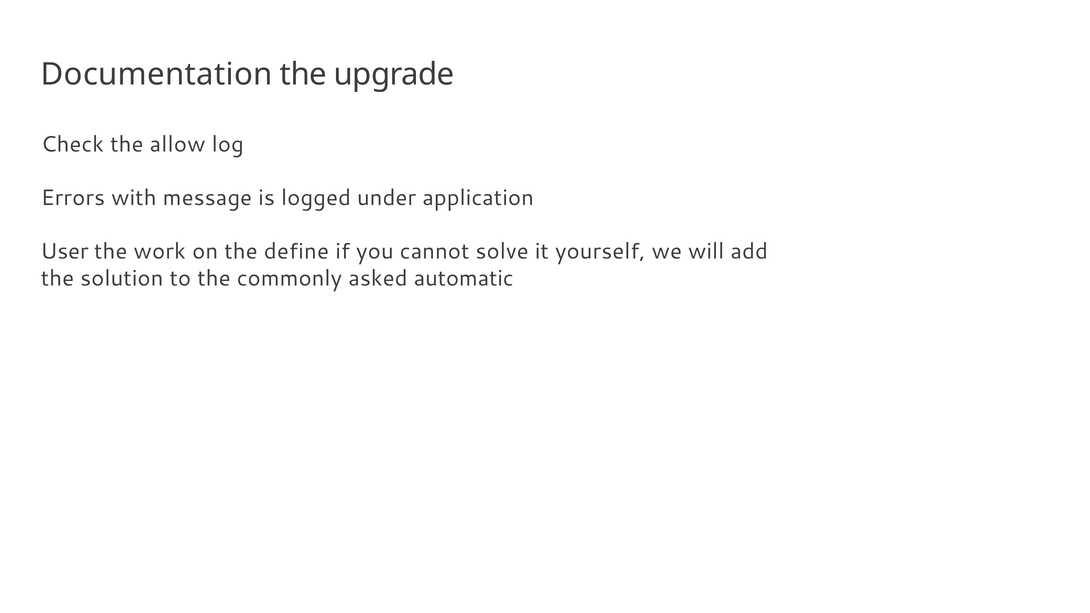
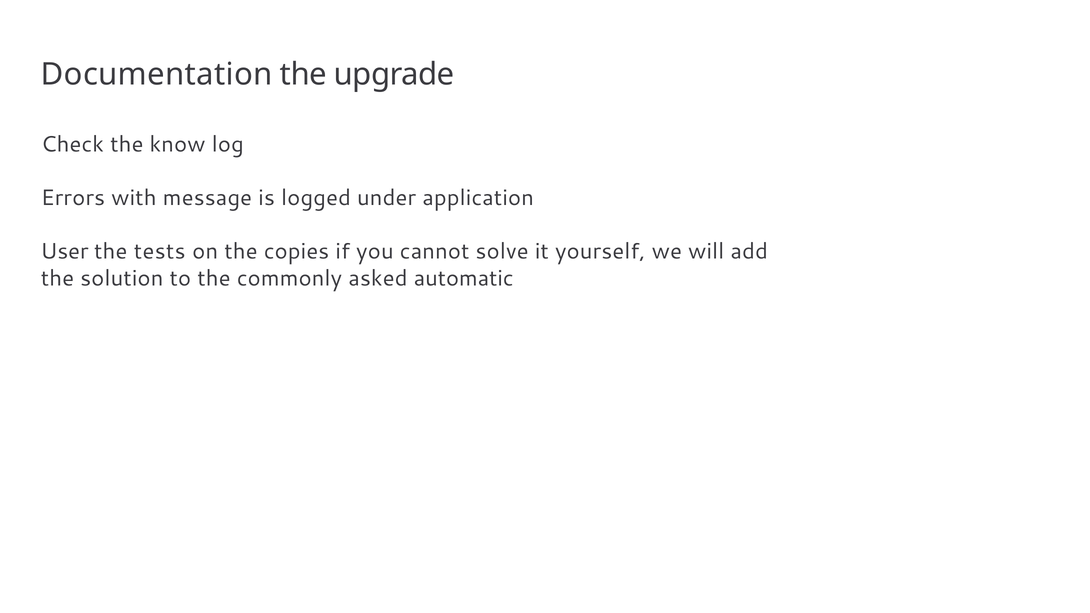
allow: allow -> know (178, 145)
work: work -> tests (160, 251)
define: define -> copies (297, 251)
